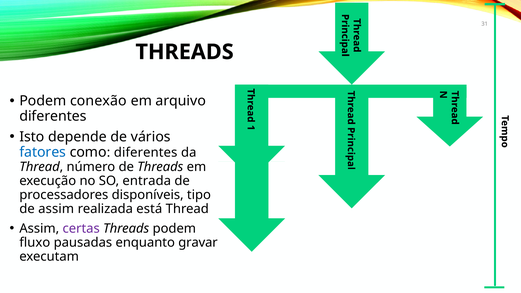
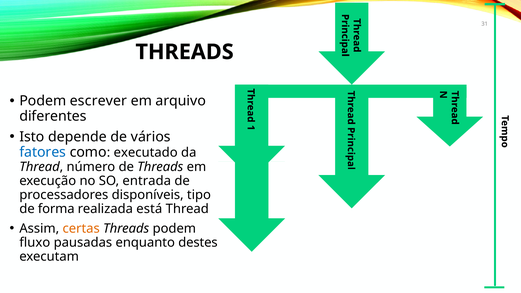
conexão: conexão -> escrever (98, 101)
como diferentes: diferentes -> executado (146, 152)
de assim: assim -> forma (56, 209)
certas colour: purple -> orange (81, 228)
gravar: gravar -> destes (198, 243)
